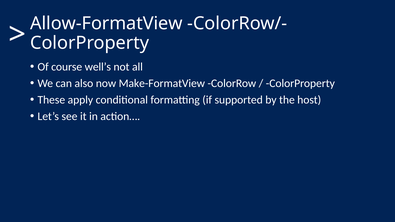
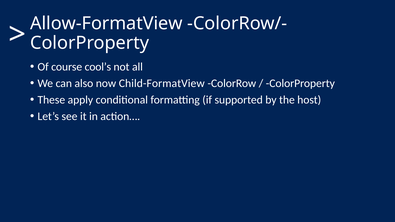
well’s: well’s -> cool’s (98, 67)
Make-FormatView: Make-FormatView -> Child-FormatView (162, 83)
